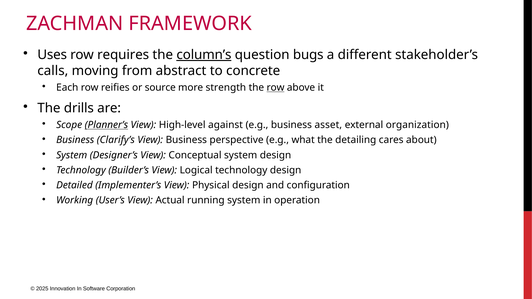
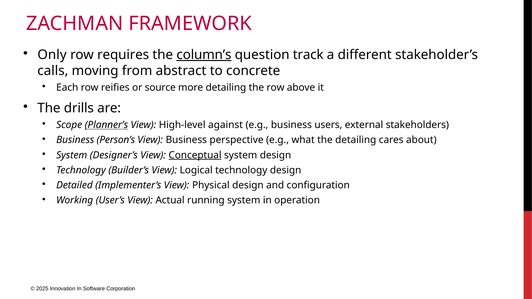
Uses: Uses -> Only (52, 55)
bugs: bugs -> track (308, 55)
more strength: strength -> detailing (226, 88)
row underline: present -> none (276, 88)
asset: asset -> users (328, 125)
organization: organization -> stakeholders (417, 125)
Clarify’s: Clarify’s -> Person’s (116, 140)
Conceptual underline: none -> present (195, 155)
